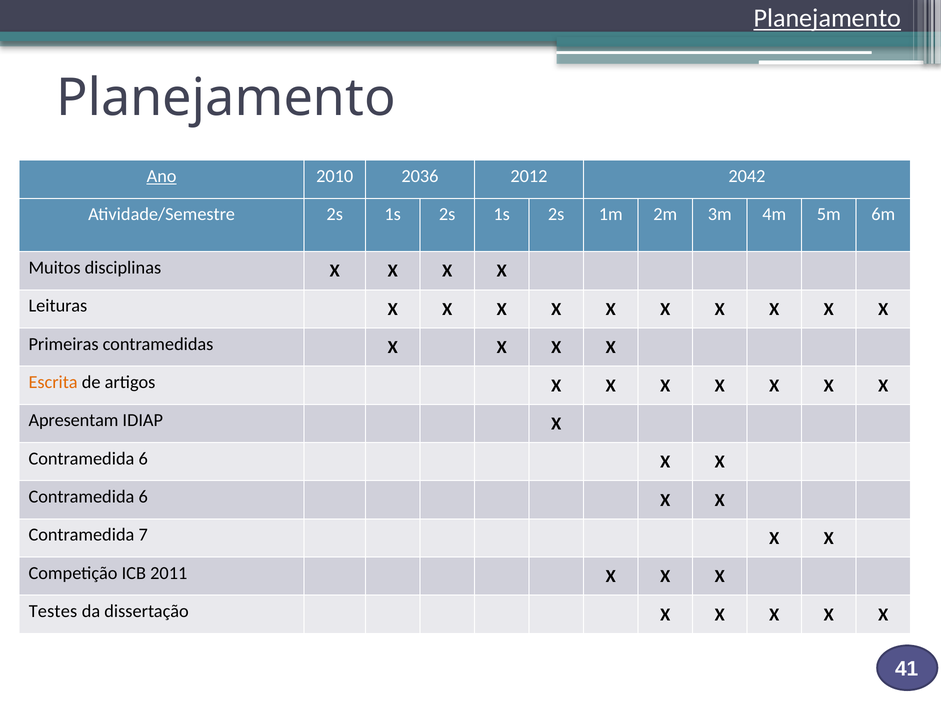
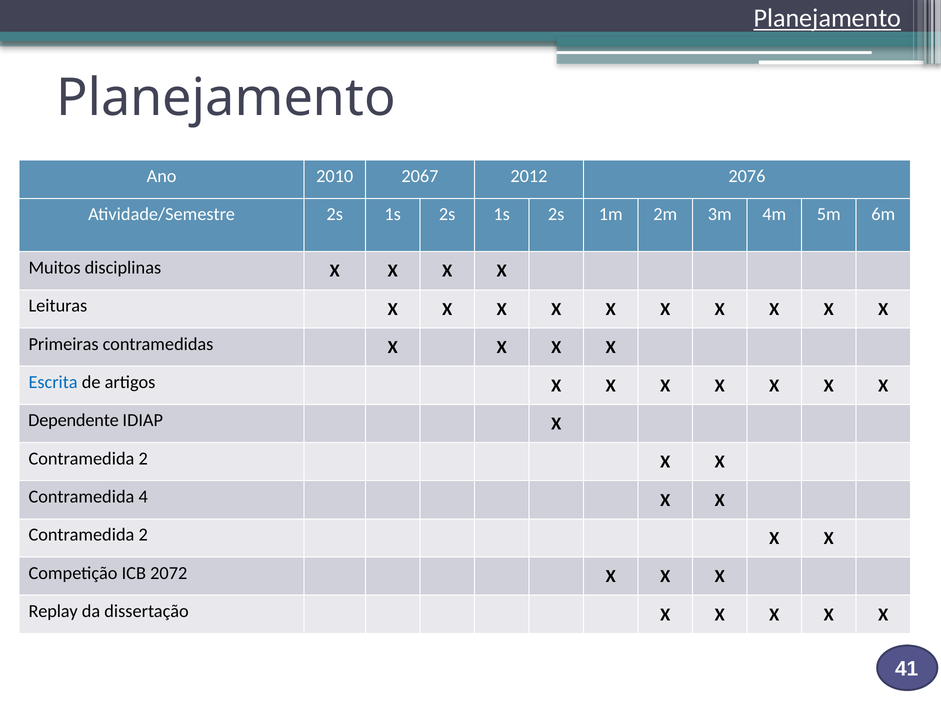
Ano underline: present -> none (162, 176)
2036: 2036 -> 2067 (420, 176)
2042: 2042 -> 2076 (747, 176)
Escrita colour: orange -> blue (53, 382)
Apresentam: Apresentam -> Dependente (74, 420)
6: 6 -> 2 (143, 458)
6: 6 -> 4 (143, 497)
7: 7 -> 2 (143, 535)
2011: 2011 -> 2072 (169, 573)
Testes: Testes -> Replay (53, 611)
